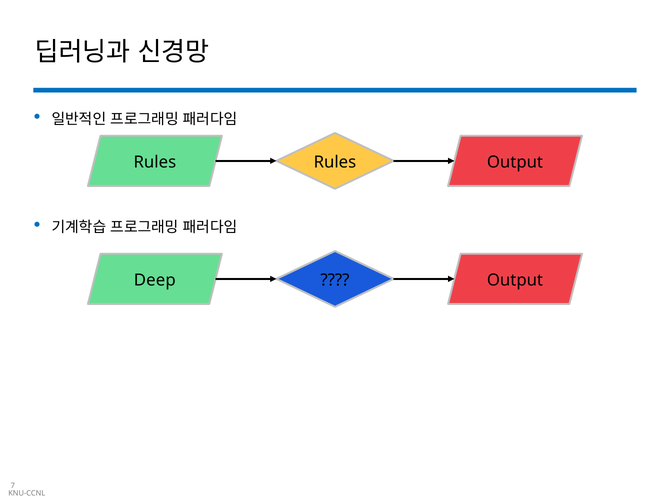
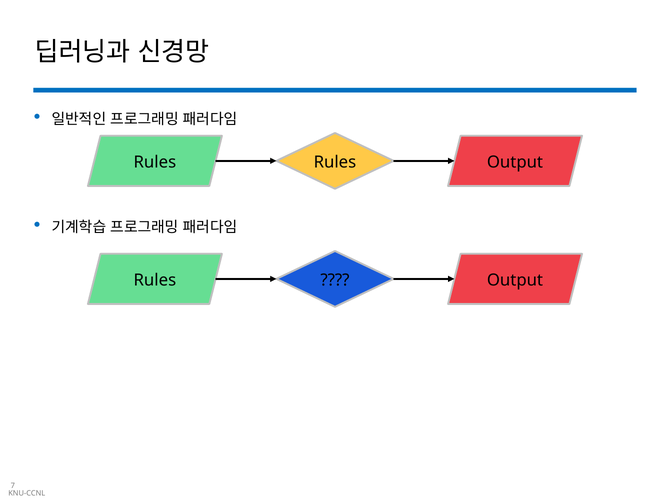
Deep: Deep -> Rules (155, 280)
